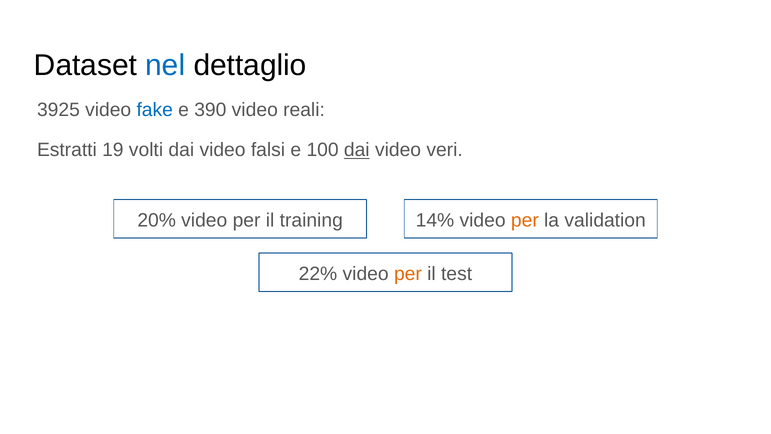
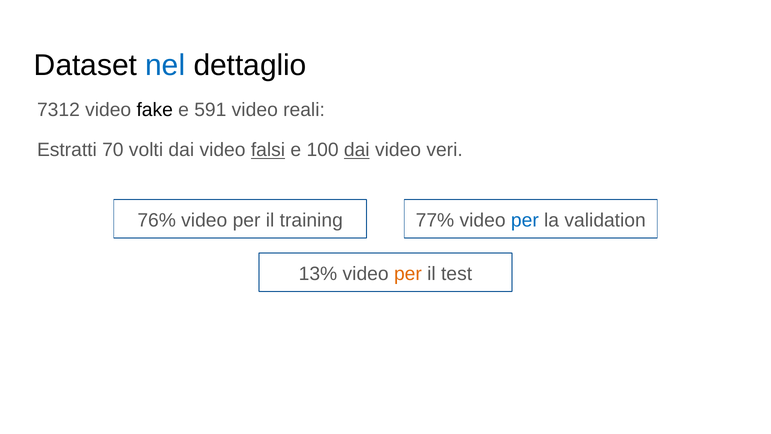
3925: 3925 -> 7312 (58, 110)
fake colour: blue -> black (155, 110)
390: 390 -> 591 (210, 110)
19: 19 -> 70 (113, 150)
falsi underline: none -> present (268, 150)
20%: 20% -> 76% (157, 220)
14%: 14% -> 77% (435, 220)
per colour: orange -> blue (525, 220)
22%: 22% -> 13% (318, 274)
